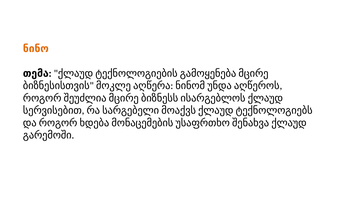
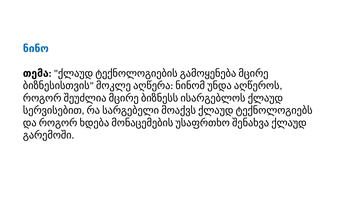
ნინო colour: orange -> blue (36, 48)
